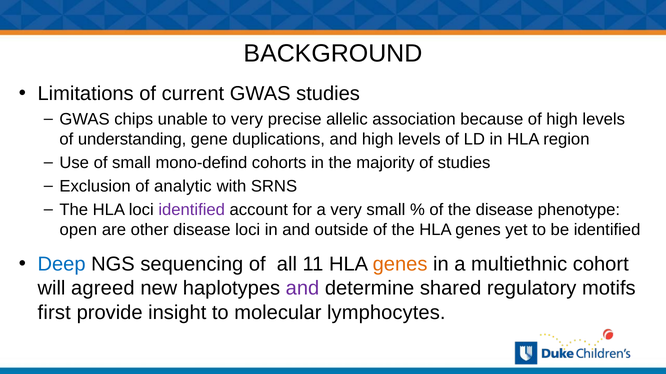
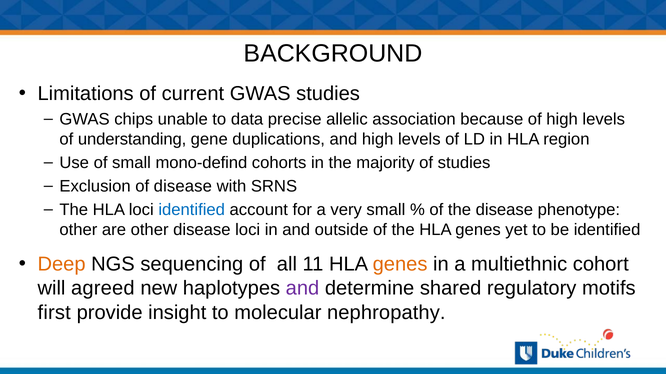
to very: very -> data (247, 119)
of analytic: analytic -> disease (183, 186)
identified colour: purple -> blue (192, 210)
open: open -> other (78, 230)
Deep colour: blue -> orange (62, 265)
lymphocytes: lymphocytes -> nephropathy (386, 313)
